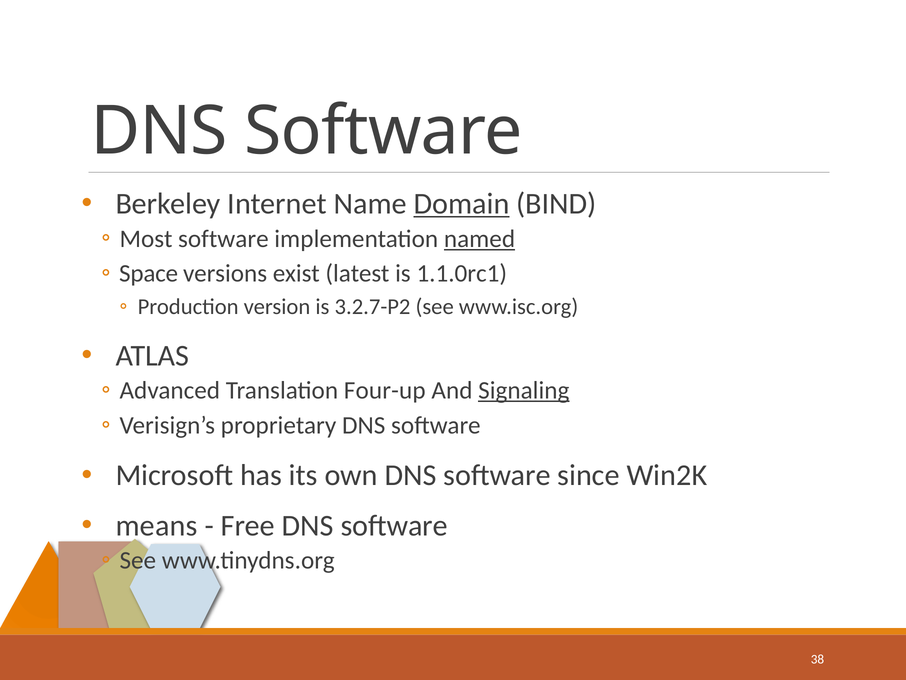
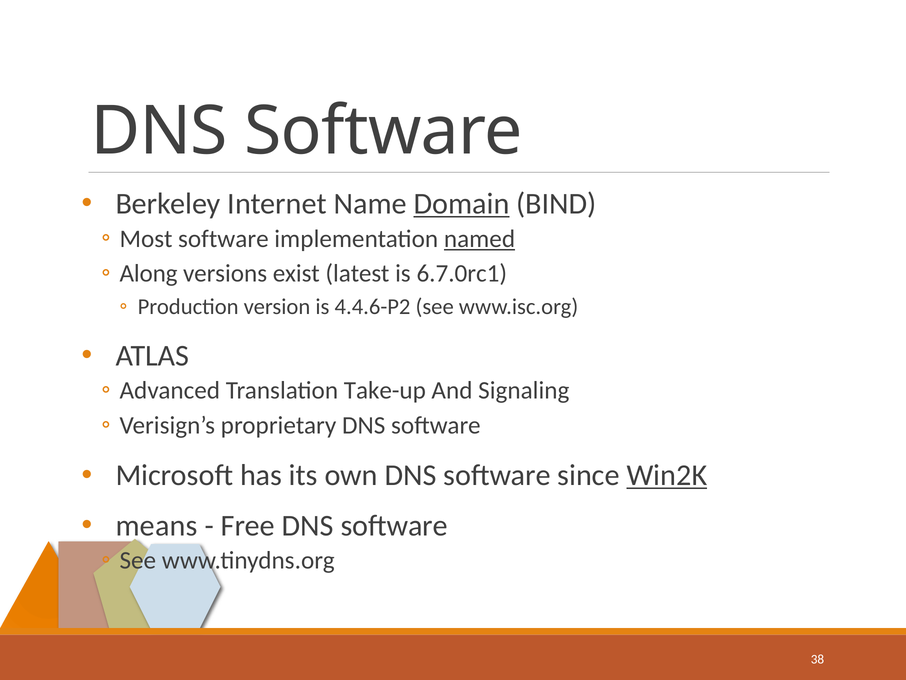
Space: Space -> Along (149, 273)
1.1.0rc1: 1.1.0rc1 -> 6.7.0rc1 (462, 273)
3.2.7-P2: 3.2.7-P2 -> 4.4.6-P2 (373, 307)
Four-up: Four-up -> Take-up (385, 390)
Signaling underline: present -> none (524, 390)
Win2K underline: none -> present (667, 475)
